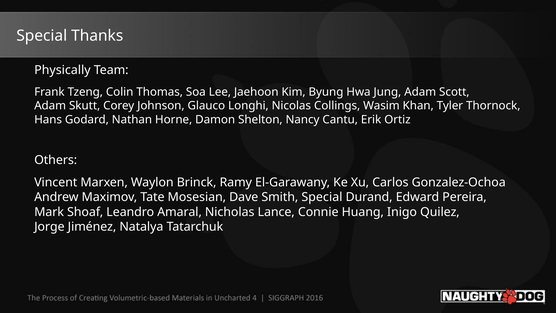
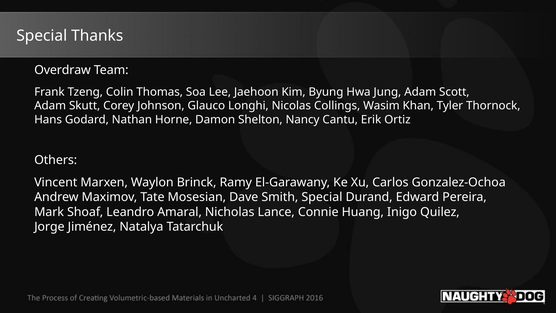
Physically: Physically -> Overdraw (63, 70)
